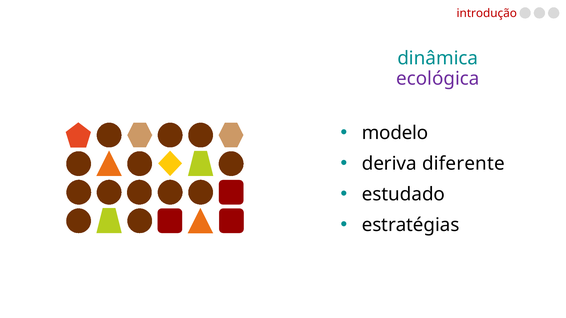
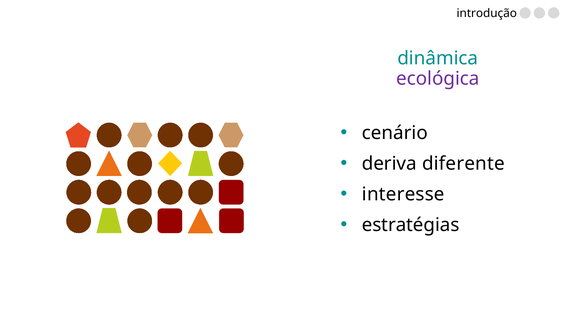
introdução colour: red -> black (487, 13)
modelo: modelo -> cenário (395, 133)
estudado: estudado -> interesse (403, 194)
